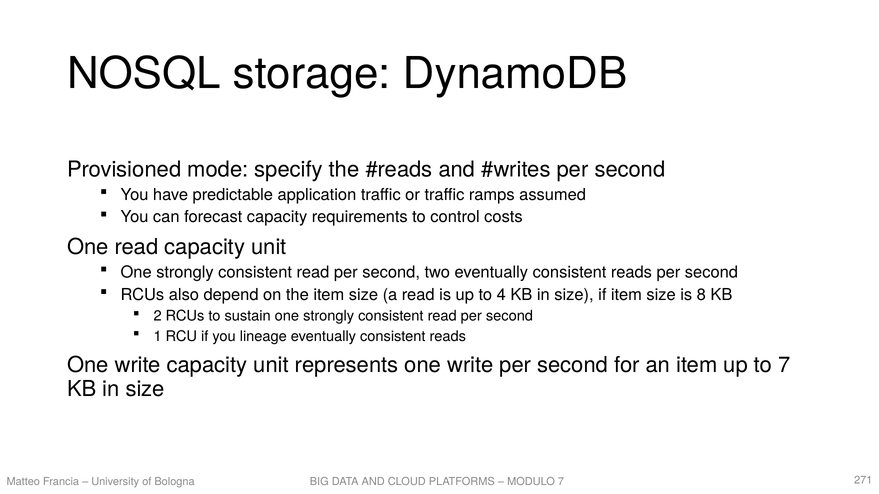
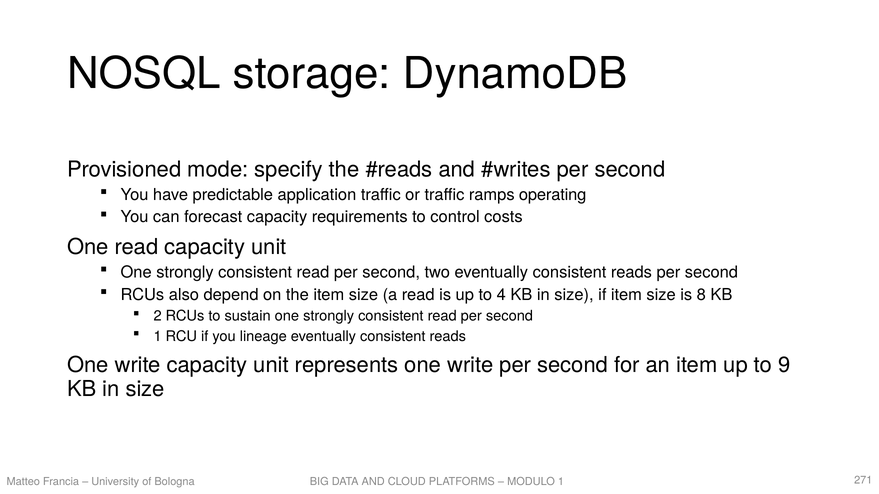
assumed: assumed -> operating (553, 195)
to 7: 7 -> 9 (784, 365)
7: 7 -> 1 (561, 482)
